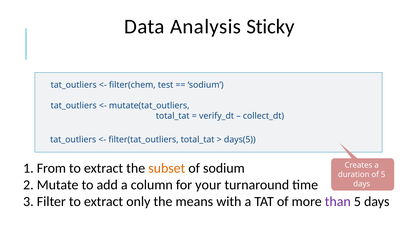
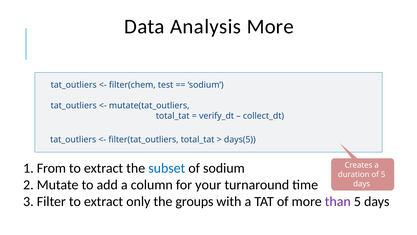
Analysis Sticky: Sticky -> More (270, 27)
subset colour: orange -> blue (167, 168)
means: means -> groups (194, 201)
